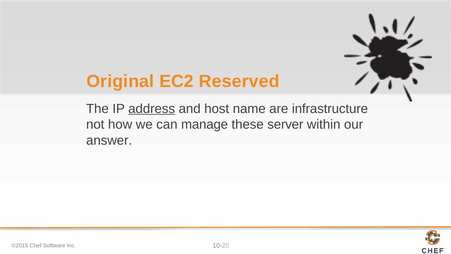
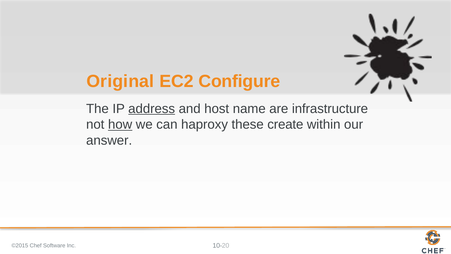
Reserved: Reserved -> Configure (239, 81)
how underline: none -> present (120, 124)
manage: manage -> haproxy (205, 124)
server: server -> create (285, 124)
